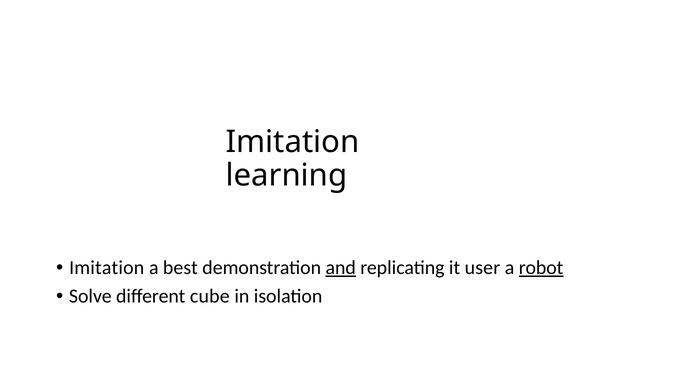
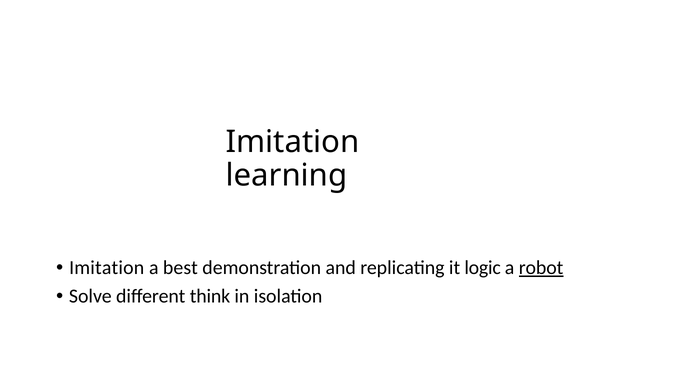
and underline: present -> none (341, 267)
user: user -> logic (483, 267)
cube: cube -> think (210, 296)
